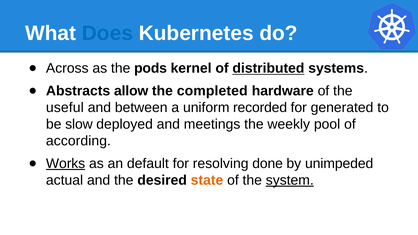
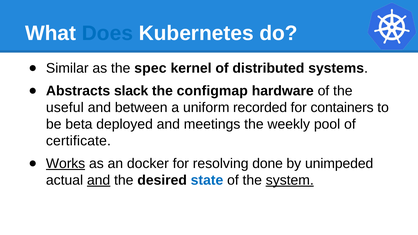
Across: Across -> Similar (67, 68)
pods: pods -> spec (150, 68)
distributed underline: present -> none (268, 68)
allow: allow -> slack (131, 91)
completed: completed -> configmap (212, 91)
generated: generated -> containers (342, 108)
slow: slow -> beta (79, 124)
according: according -> certificate (78, 141)
default: default -> docker (148, 164)
and underline: none -> present (99, 180)
state colour: orange -> blue (207, 180)
